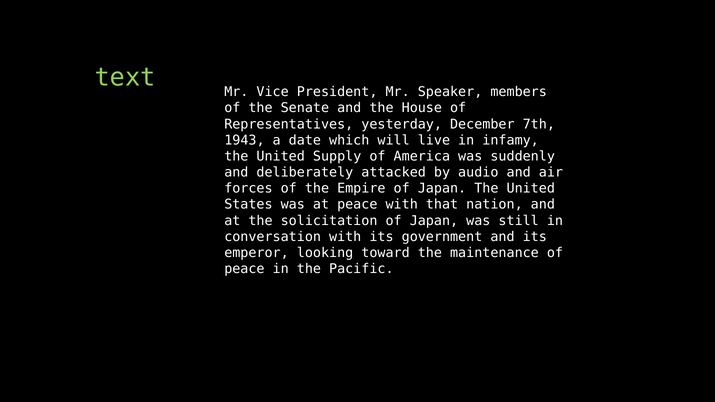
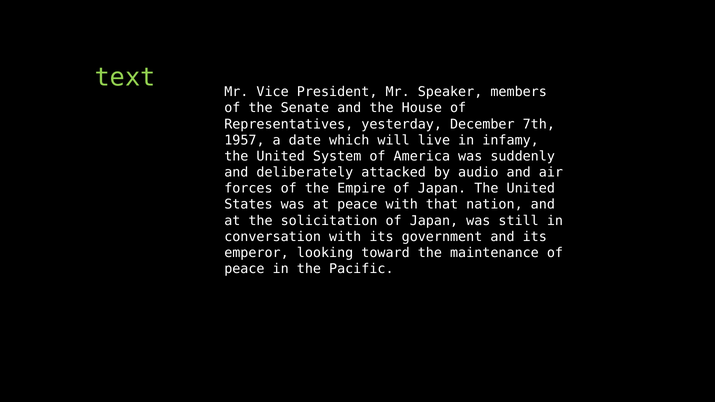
1943: 1943 -> 1957 (244, 140)
Supply: Supply -> System (337, 156)
